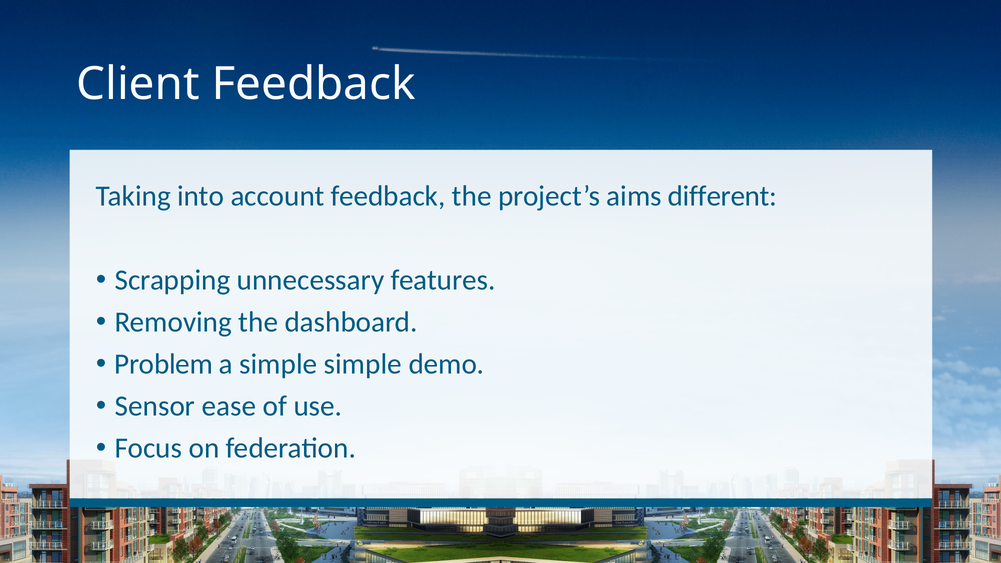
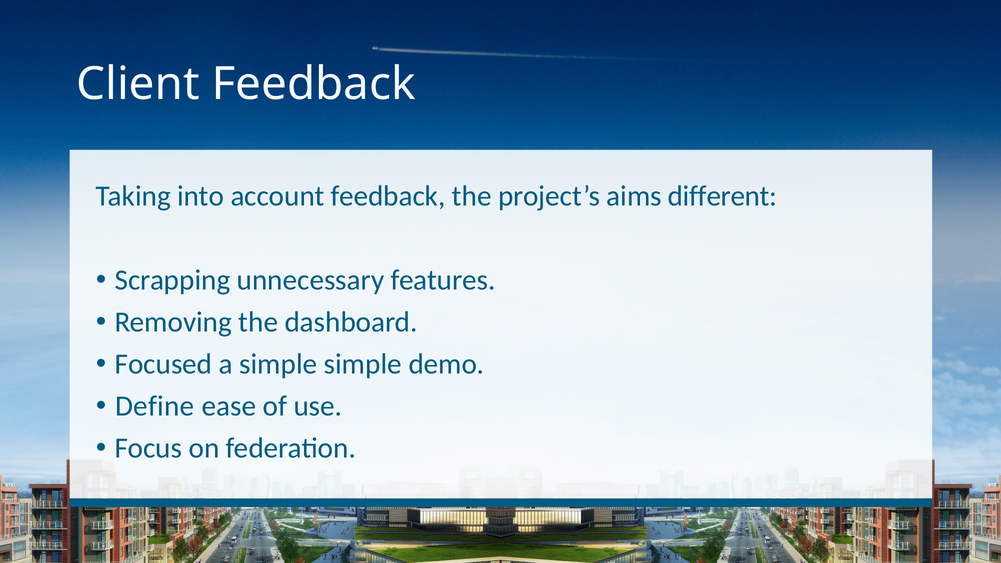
Problem: Problem -> Focused (164, 364)
Sensor: Sensor -> Define (155, 406)
